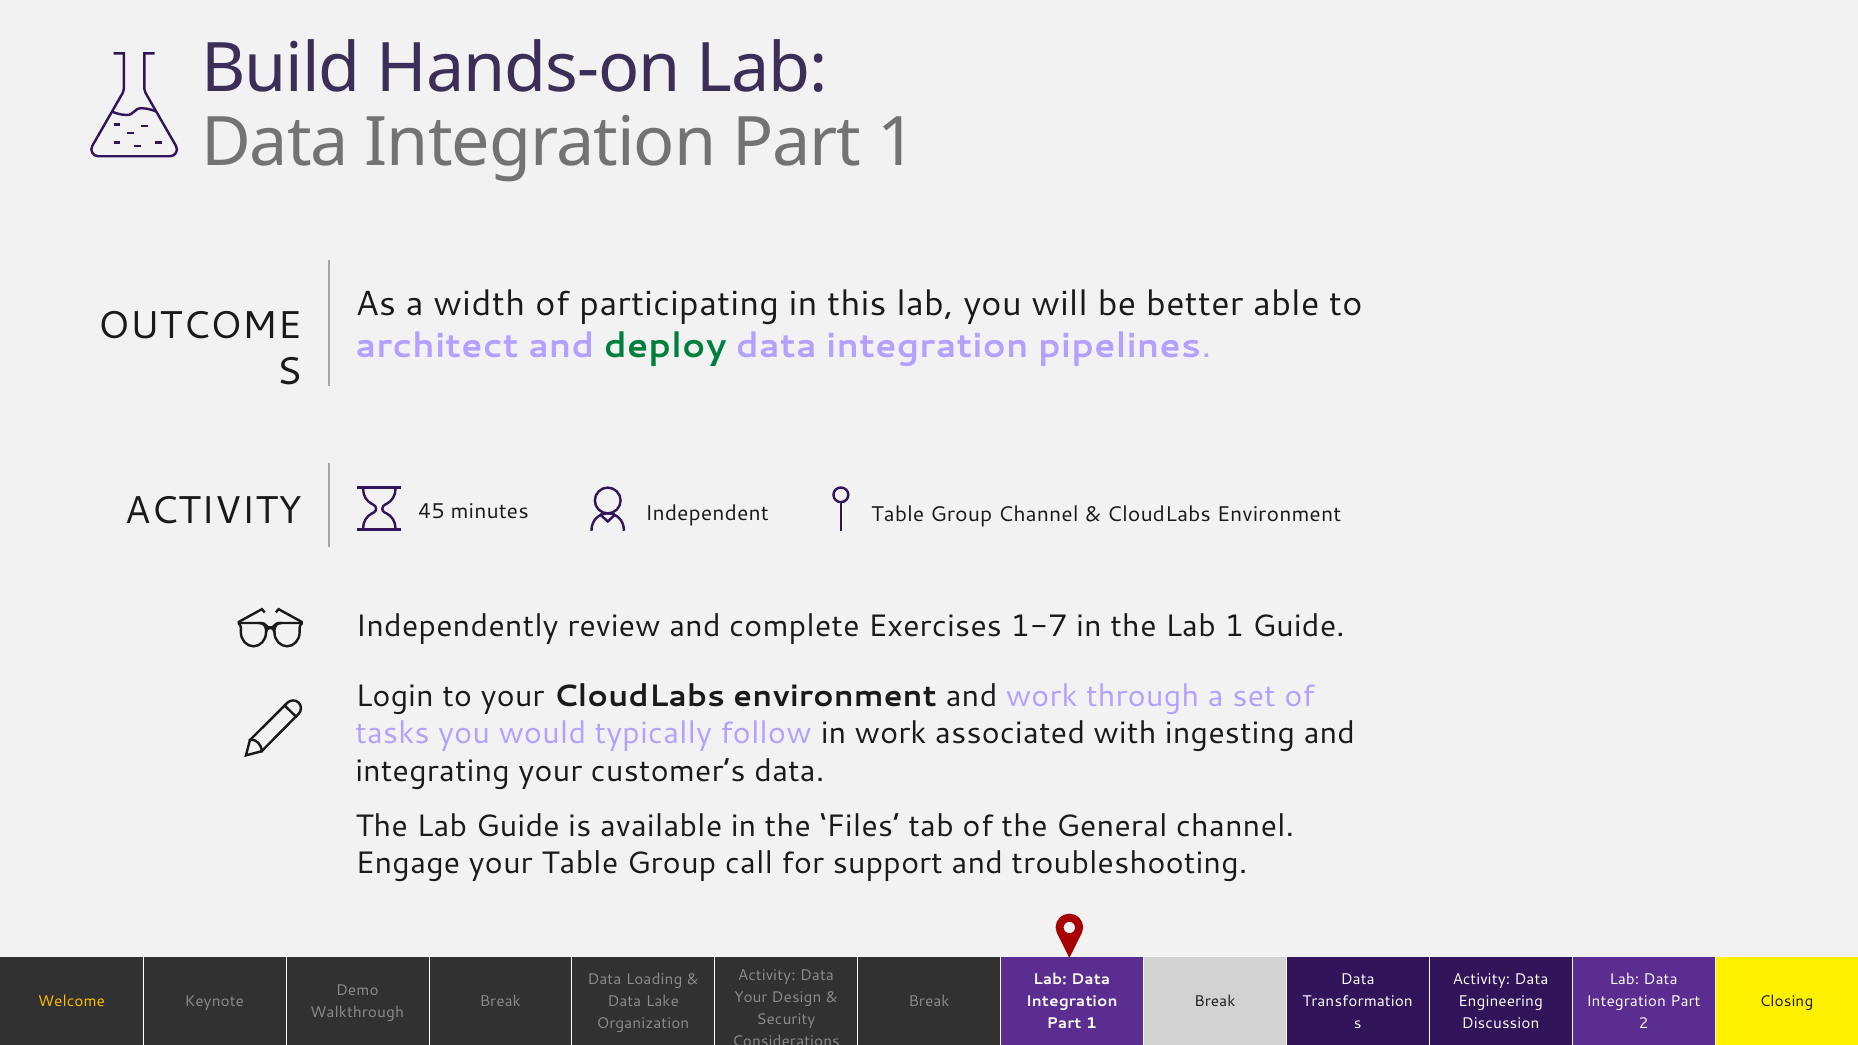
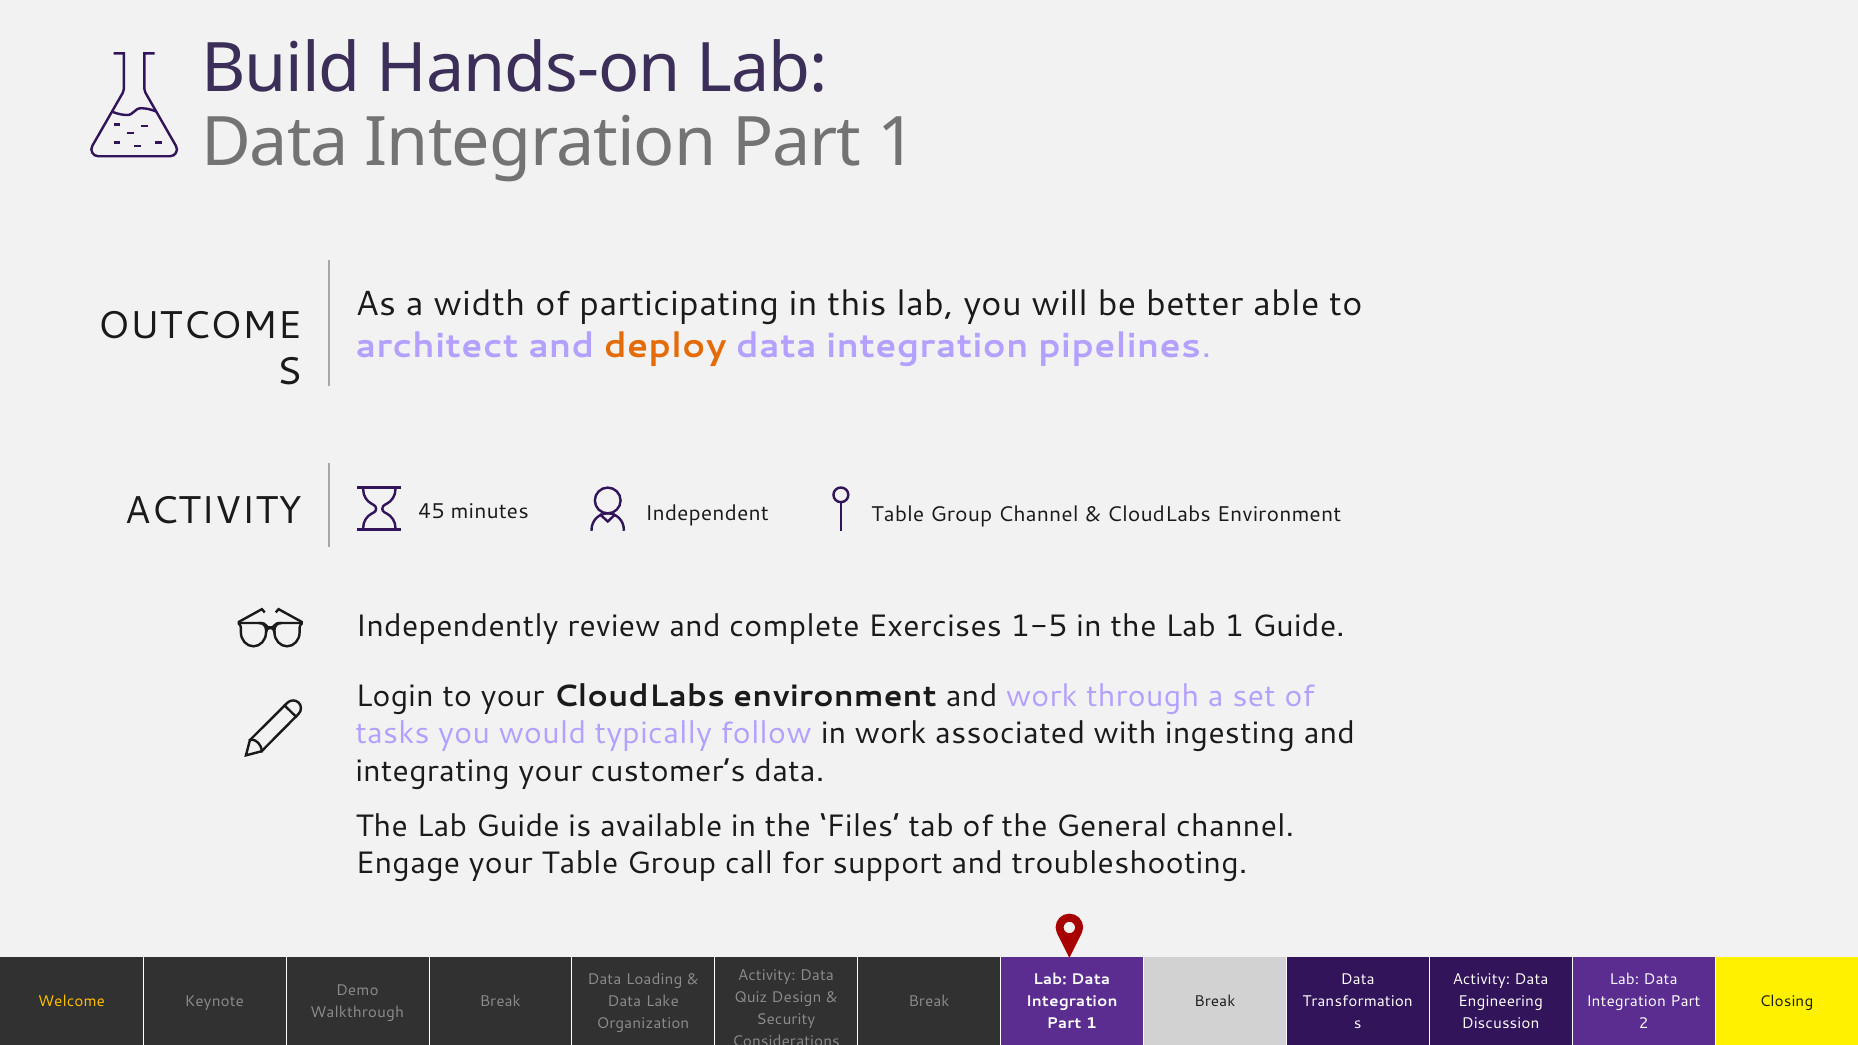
deploy colour: green -> orange (665, 346)
1-7: 1-7 -> 1-5 (1039, 627)
Your: Your -> Quiz (751, 998)
